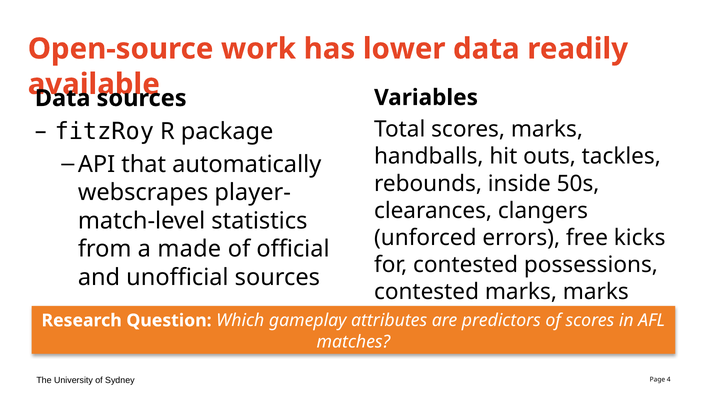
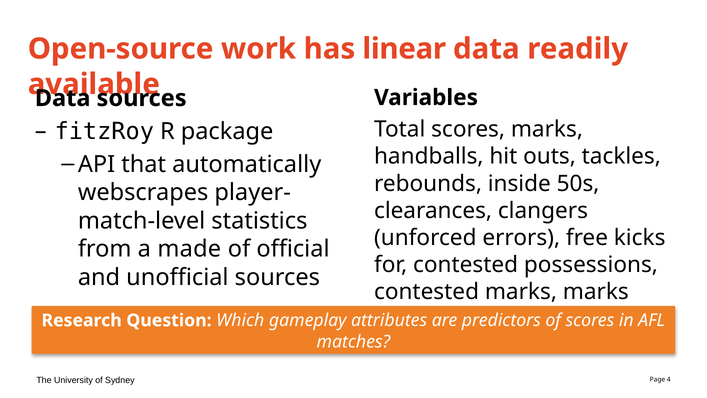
lower: lower -> linear (404, 49)
